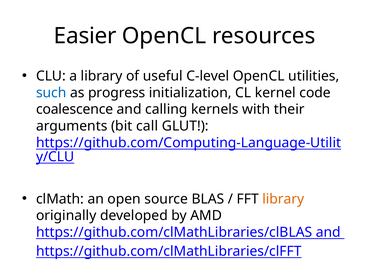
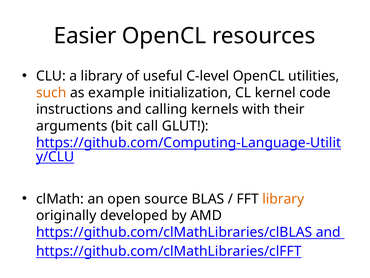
such colour: blue -> orange (51, 93)
progress: progress -> example (117, 93)
coalescence: coalescence -> instructions (75, 109)
